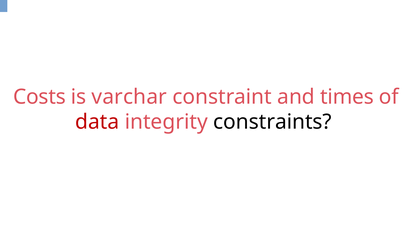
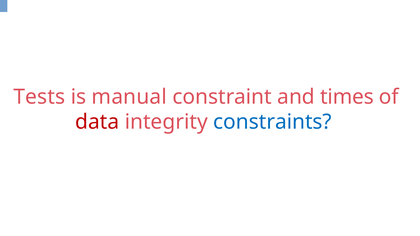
Costs: Costs -> Tests (39, 97)
varchar: varchar -> manual (129, 97)
constraints colour: black -> blue (272, 122)
